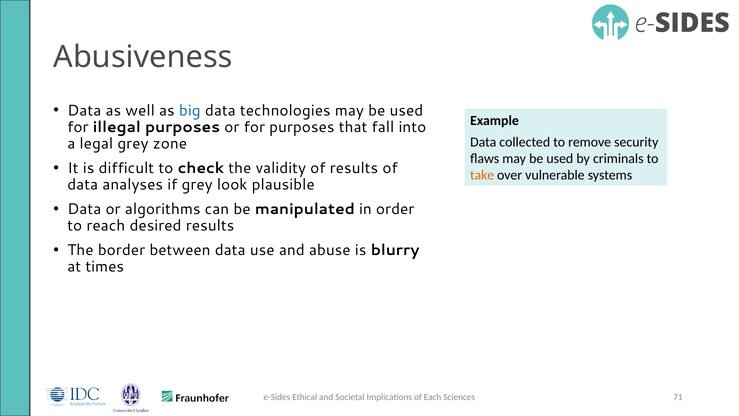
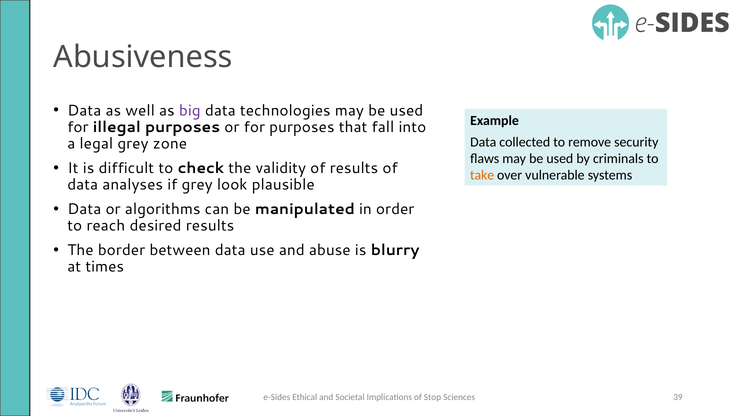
big colour: blue -> purple (190, 110)
Each: Each -> Stop (432, 397)
71: 71 -> 39 (678, 397)
